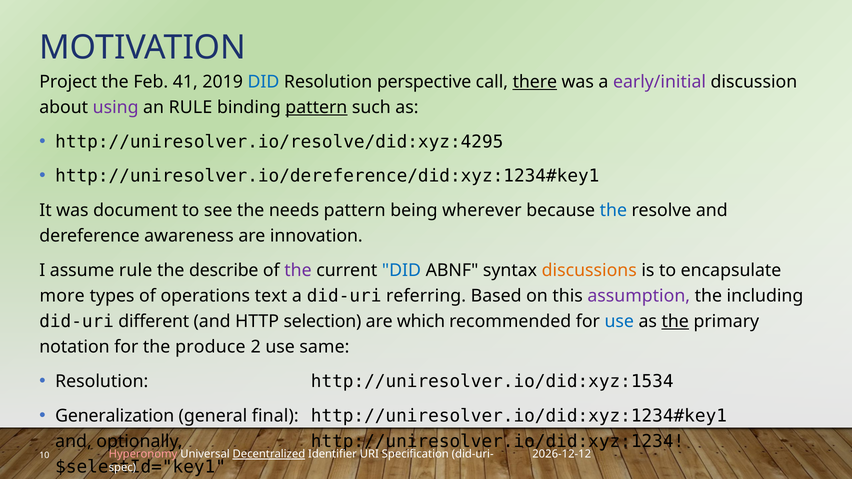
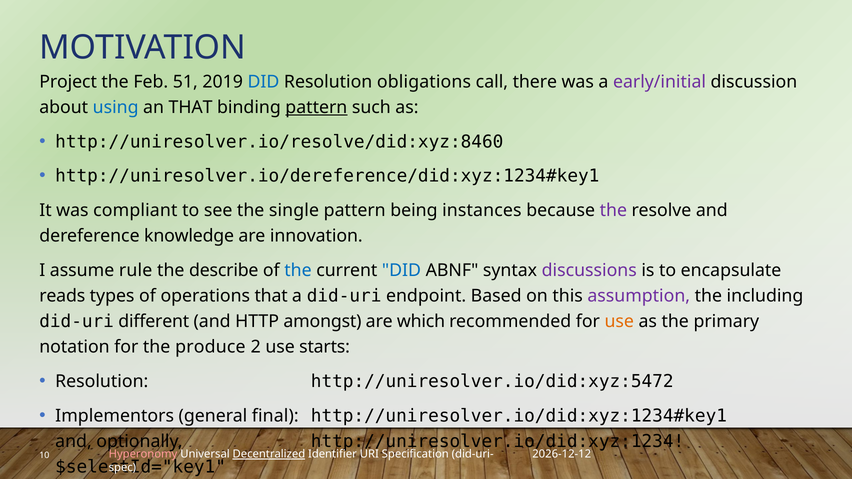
41: 41 -> 51 (185, 82)
perspective: perspective -> obligations (424, 82)
there underline: present -> none (535, 82)
using colour: purple -> blue (116, 107)
an RULE: RULE -> THAT (191, 107)
http://uniresolver.io/resolve/did:xyz:4295: http://uniresolver.io/resolve/did:xyz:4295 -> http://uniresolver.io/resolve/did:xyz:8460 (279, 142)
document: document -> compliant (135, 211)
needs: needs -> single (294, 211)
wherever: wherever -> instances (482, 211)
the colour: blue -> purple (613, 211)
awareness: awareness -> knowledge (189, 236)
the colour: purple -> blue (298, 271)
discussions colour: orange -> purple (589, 271)
more: more -> reads (62, 296)
operations text: text -> that (271, 296)
referring: referring -> endpoint (426, 296)
selection: selection -> amongst (322, 322)
use colour: blue -> orange (619, 322)
the underline: present -> none (675, 322)
same: same -> starts (325, 347)
http://uniresolver.io/did:xyz:1534: http://uniresolver.io/did:xyz:1534 -> http://uniresolver.io/did:xyz:5472 (492, 382)
Generalization: Generalization -> Implementors (115, 416)
